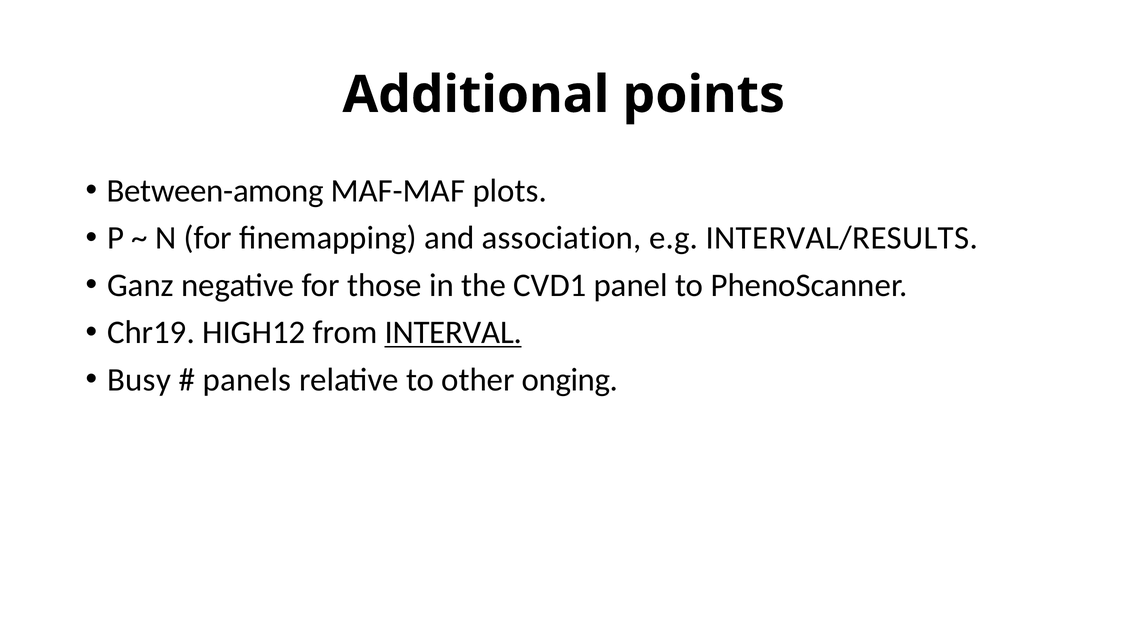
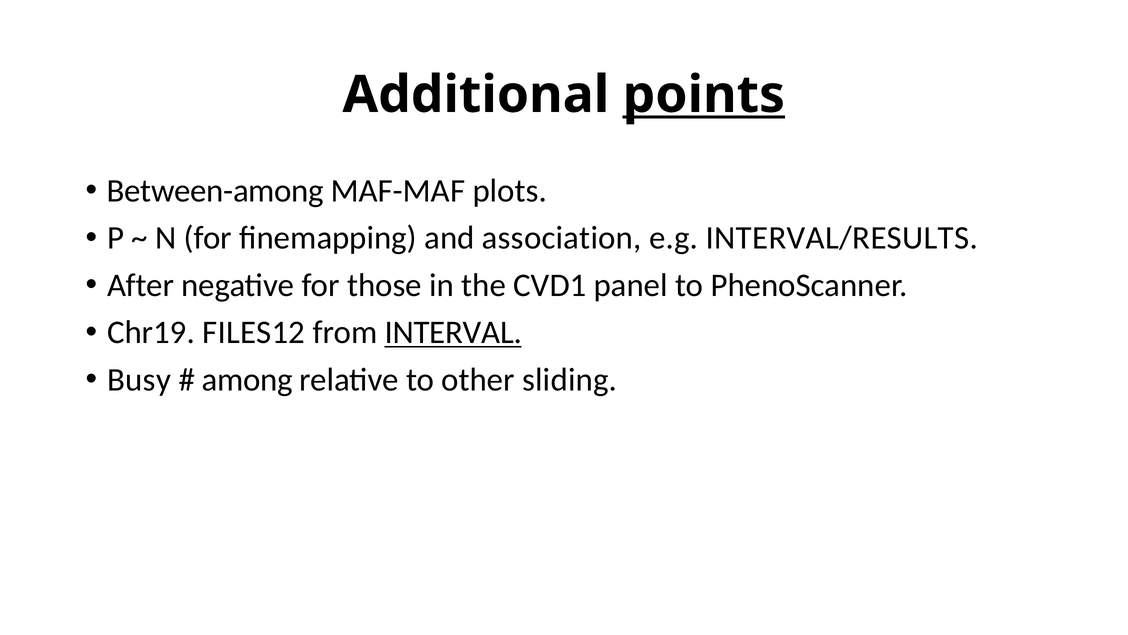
points underline: none -> present (704, 95)
Ganz: Ganz -> After (141, 285)
HIGH12: HIGH12 -> FILES12 (254, 332)
panels: panels -> among (247, 380)
onging: onging -> sliding (570, 380)
